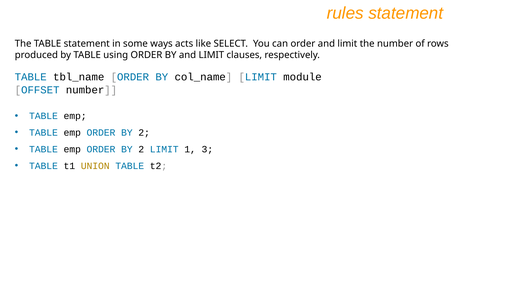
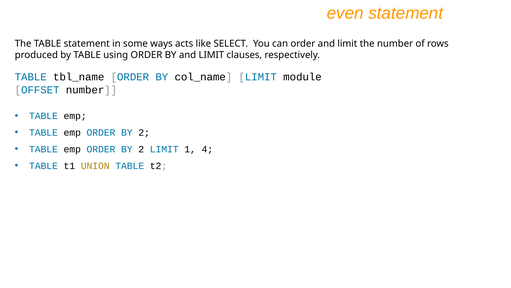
rules: rules -> even (345, 13)
3: 3 -> 4 (207, 149)
